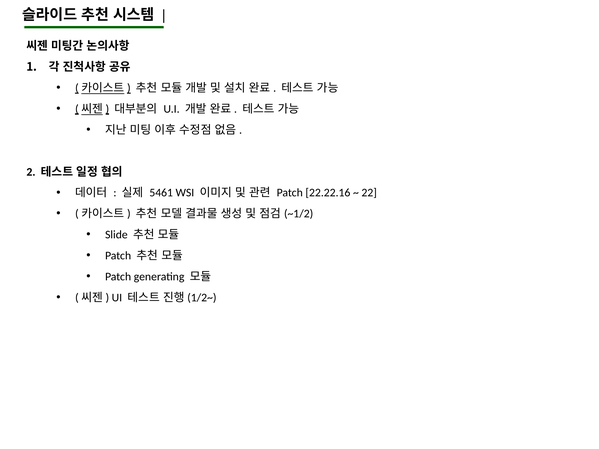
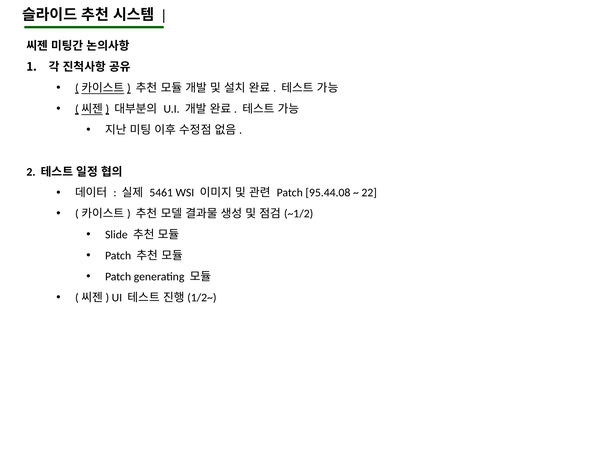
22.22.16: 22.22.16 -> 95.44.08 (328, 193)
